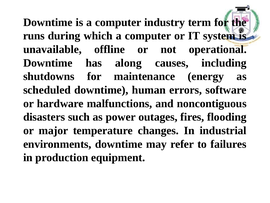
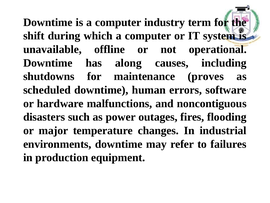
runs: runs -> shift (34, 36)
energy: energy -> proves (206, 76)
